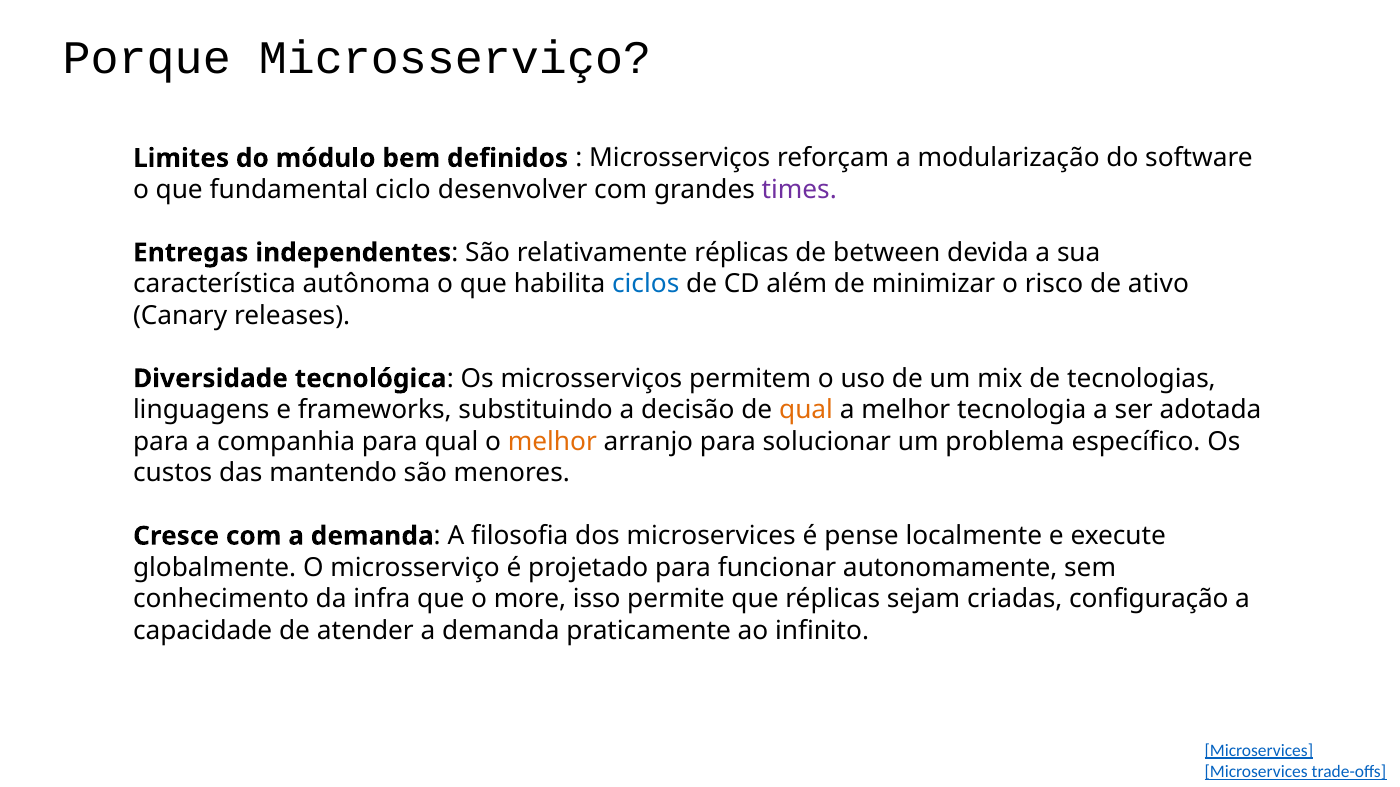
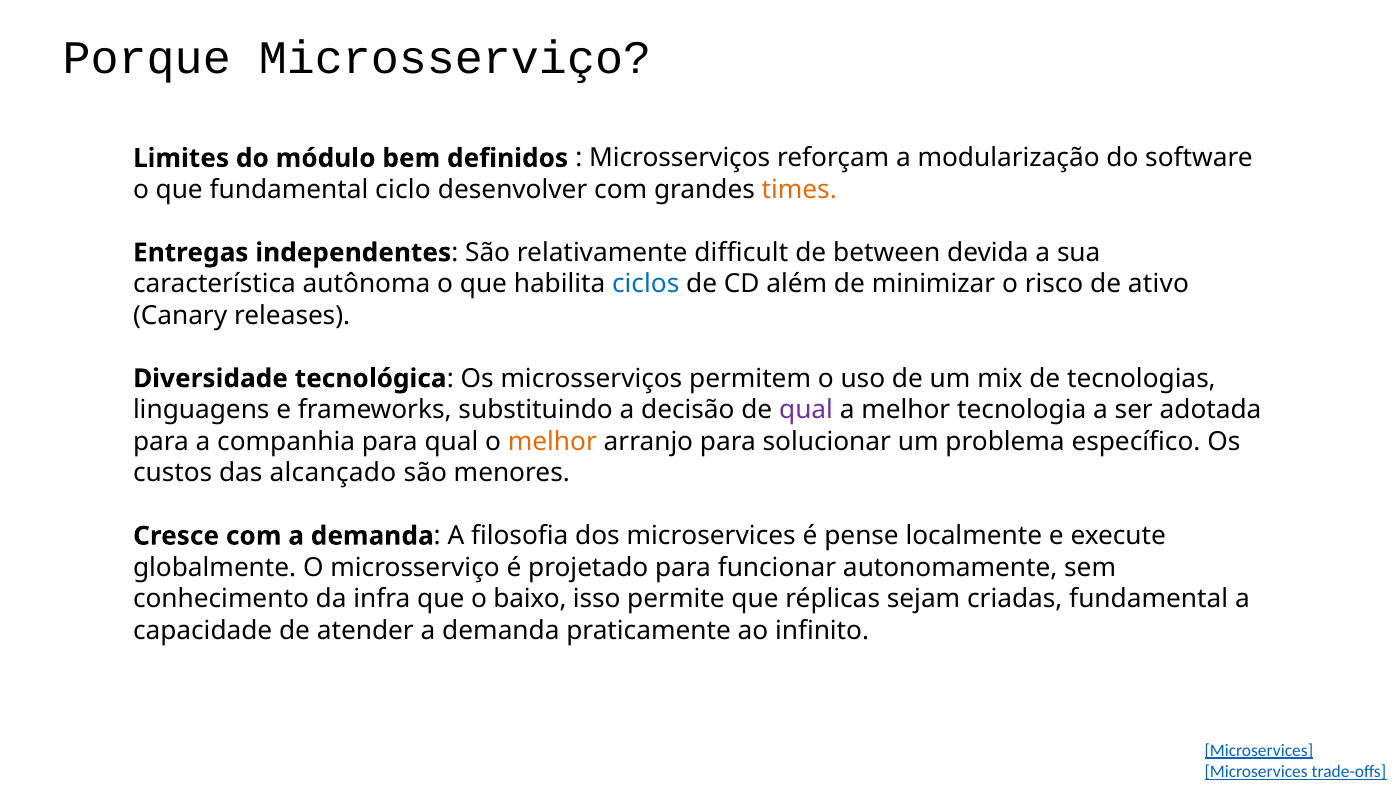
times colour: purple -> orange (799, 190)
relativamente réplicas: réplicas -> difficult (741, 253)
qual colour: orange -> purple (806, 410)
mantendo: mantendo -> alcançado (333, 473)
more: more -> baixo (530, 599)
criadas configuração: configuração -> fundamental (1149, 599)
